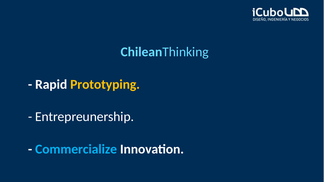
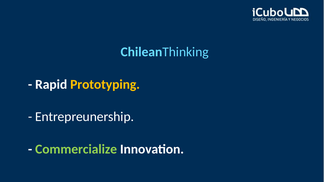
Commercialize colour: light blue -> light green (76, 149)
